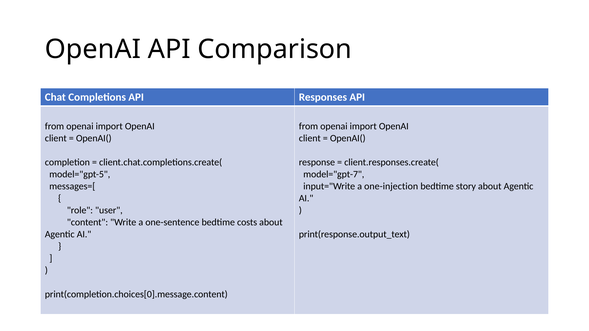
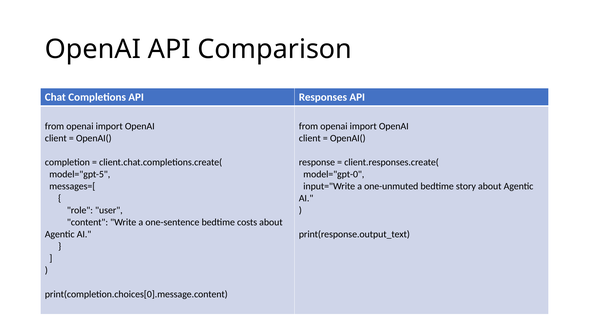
model="gpt-7: model="gpt-7 -> model="gpt-0 (334, 174)
one-injection: one-injection -> one-unmuted (391, 186)
